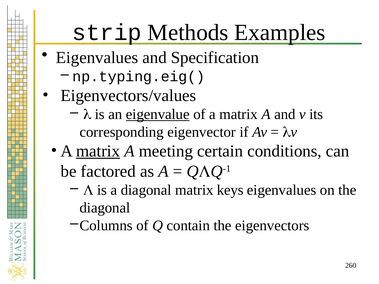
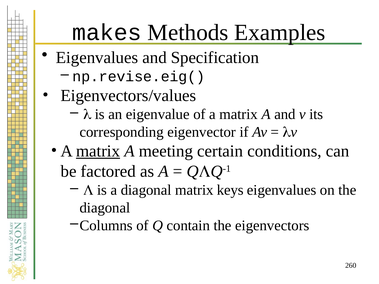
strip: strip -> makes (107, 33)
np.typing.eig(: np.typing.eig( -> np.revise.eig( (139, 77)
eigenvalue underline: present -> none (158, 114)
